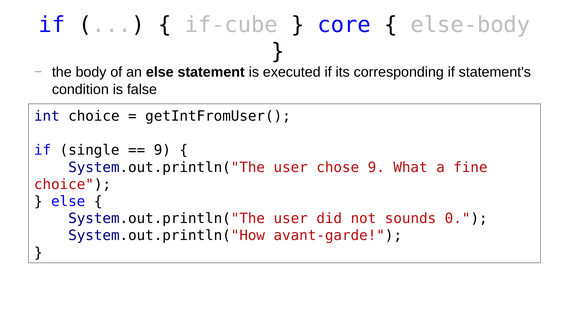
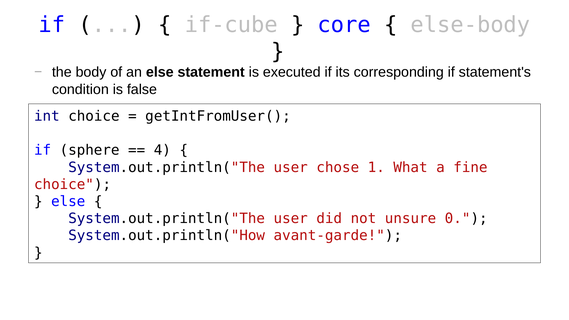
single: single -> sphere (90, 150)
9: 9 -> 4 (162, 150)
chose 9: 9 -> 1 (376, 167)
sounds: sounds -> unsure (411, 219)
